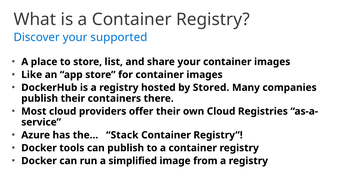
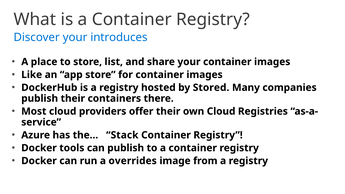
supported: supported -> introduces (119, 37)
simplified: simplified -> overrides (133, 161)
